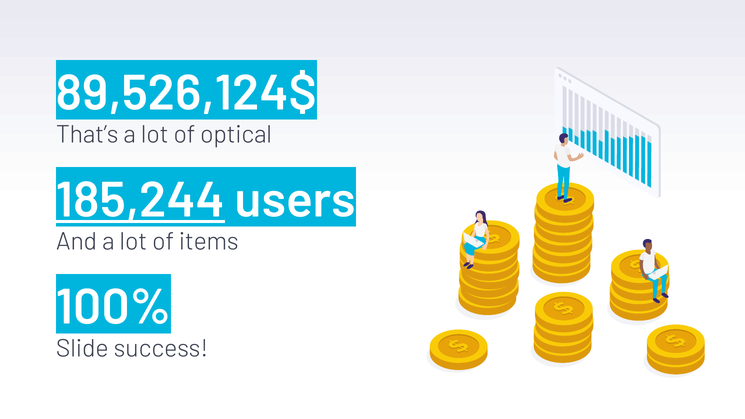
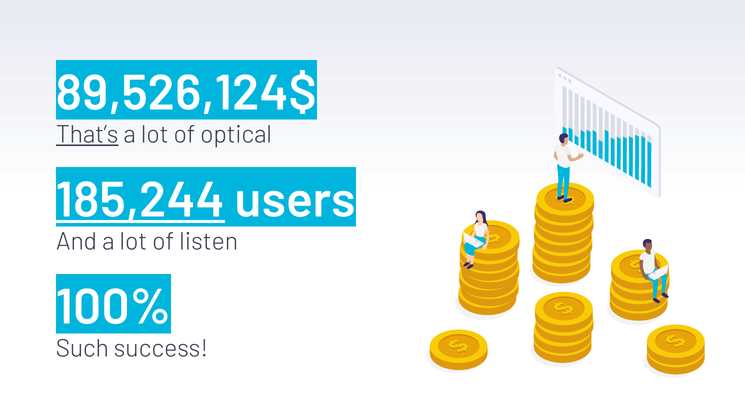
That’s underline: none -> present (87, 135)
items: items -> listen (209, 242)
Slide: Slide -> Such (82, 349)
